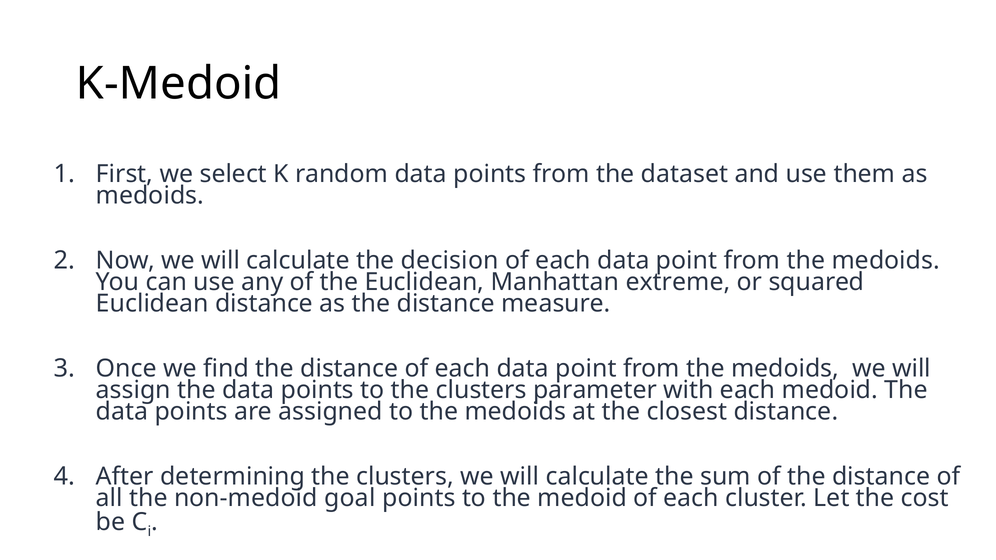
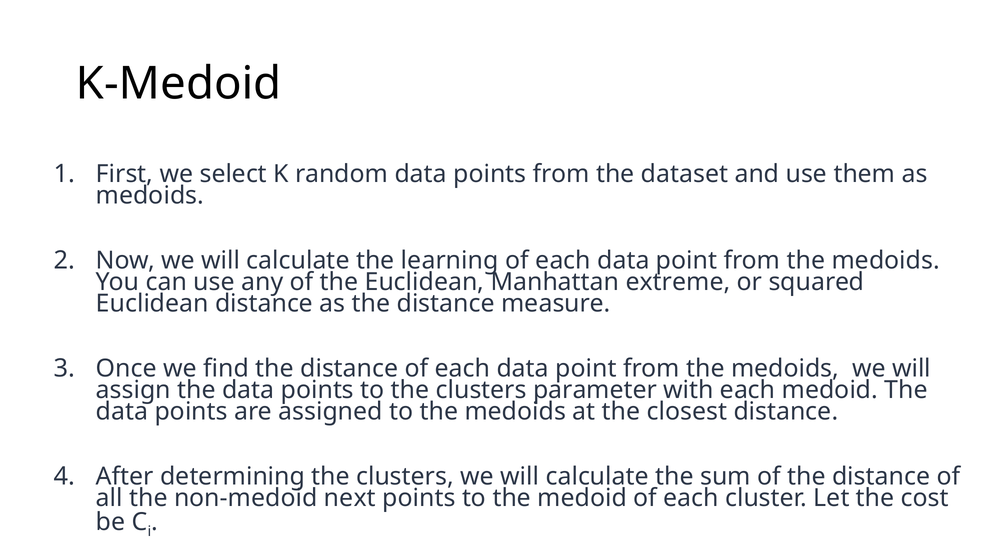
decision: decision -> learning (450, 260)
goal: goal -> next (350, 498)
